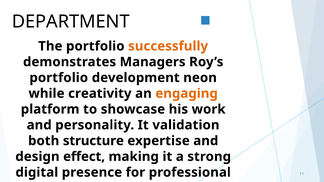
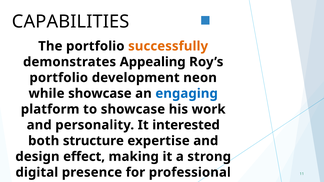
DEPARTMENT: DEPARTMENT -> CAPABILITIES (71, 22)
Managers: Managers -> Appealing (153, 62)
while creativity: creativity -> showcase (100, 94)
engaging colour: orange -> blue (187, 94)
validation: validation -> interested (186, 125)
